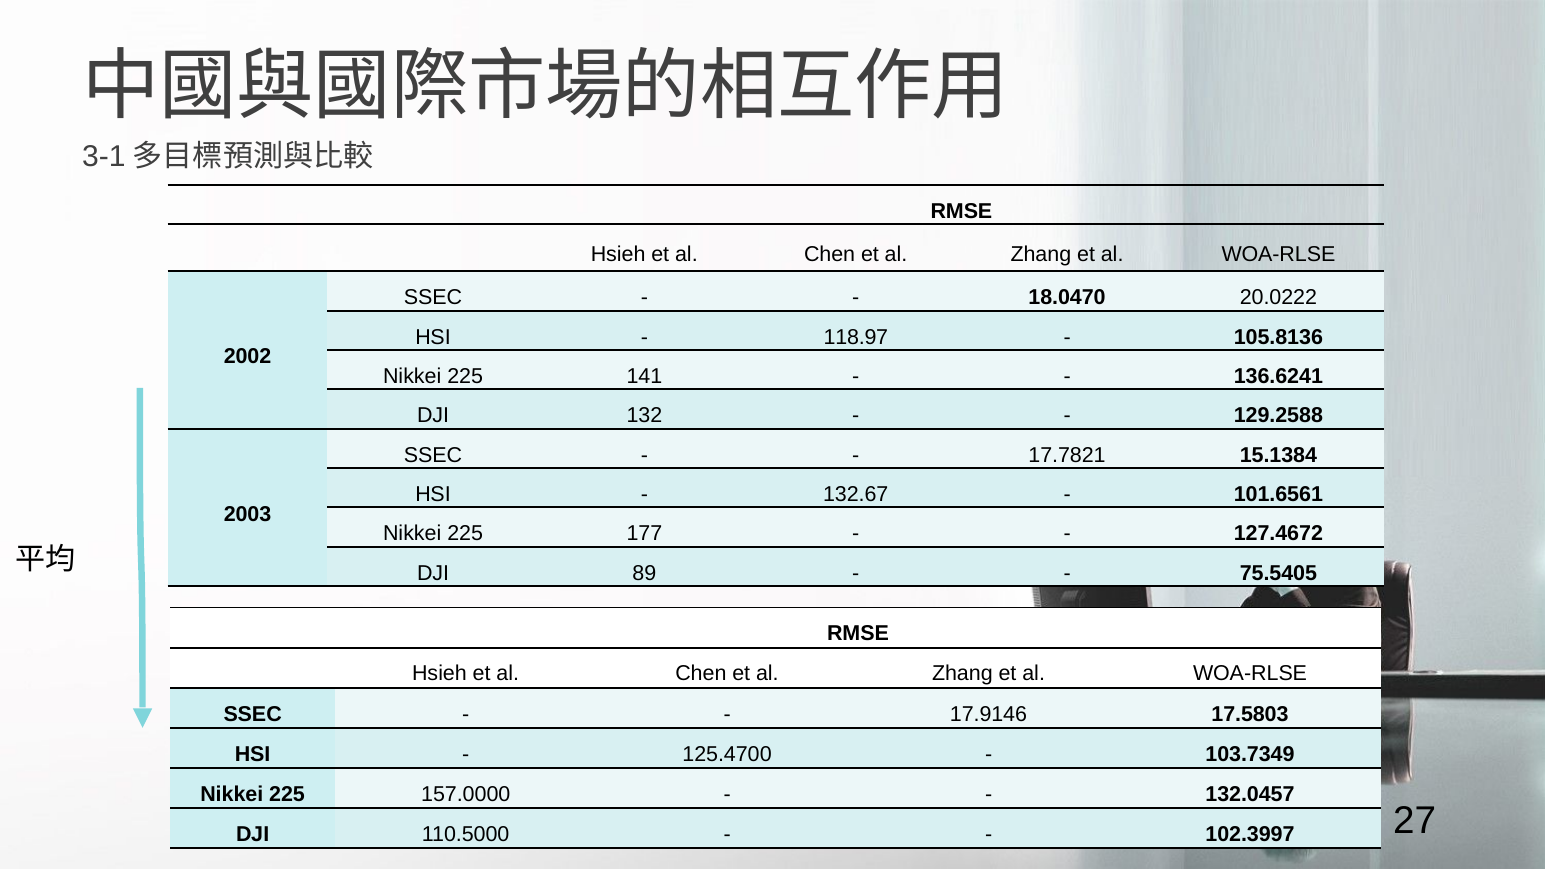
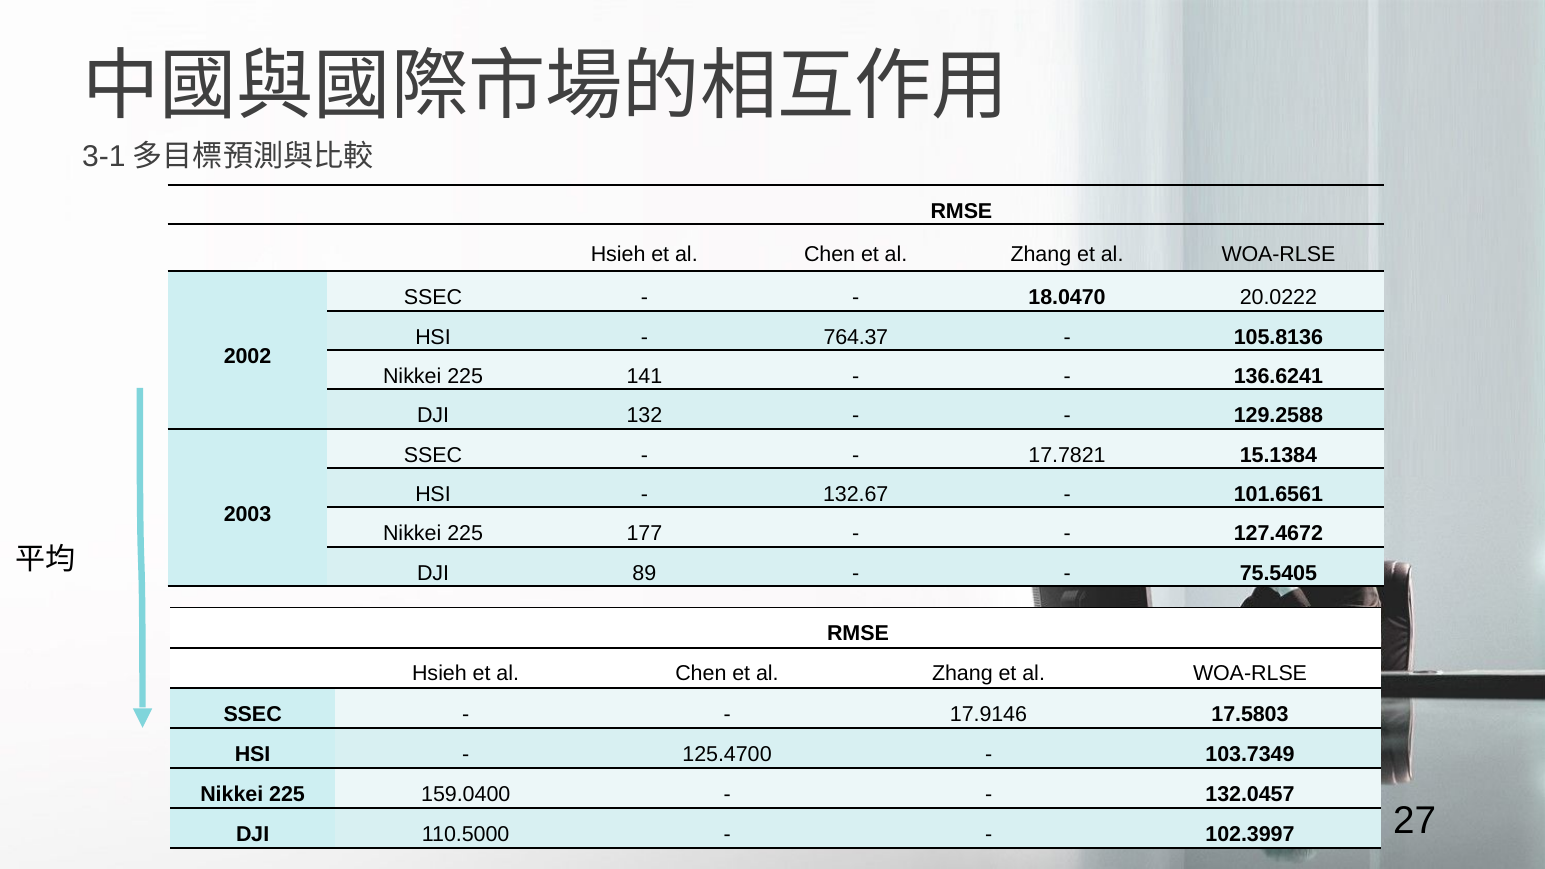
118.97: 118.97 -> 764.37 (856, 337)
157.0000: 157.0000 -> 159.0400 (466, 795)
